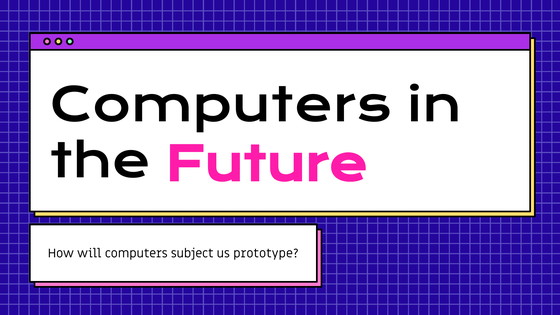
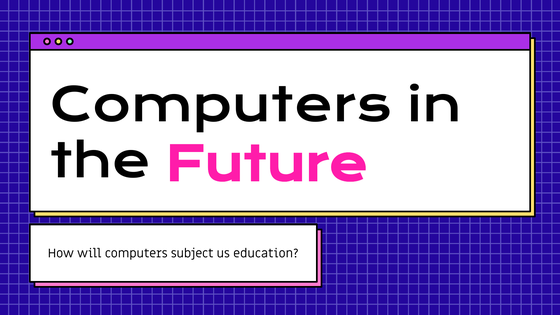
prototype: prototype -> education (266, 253)
